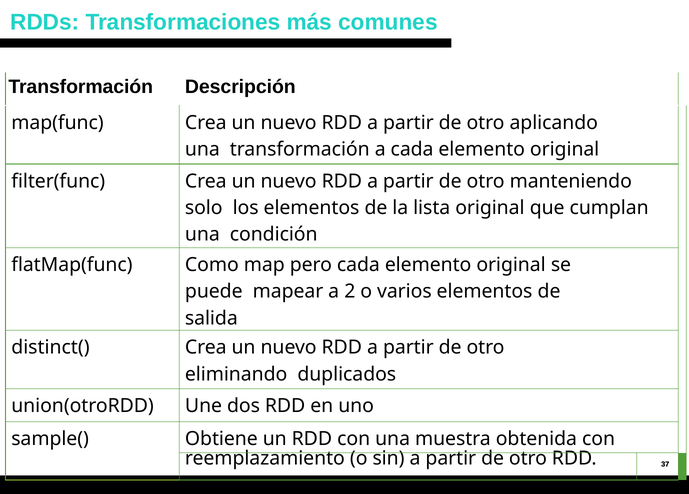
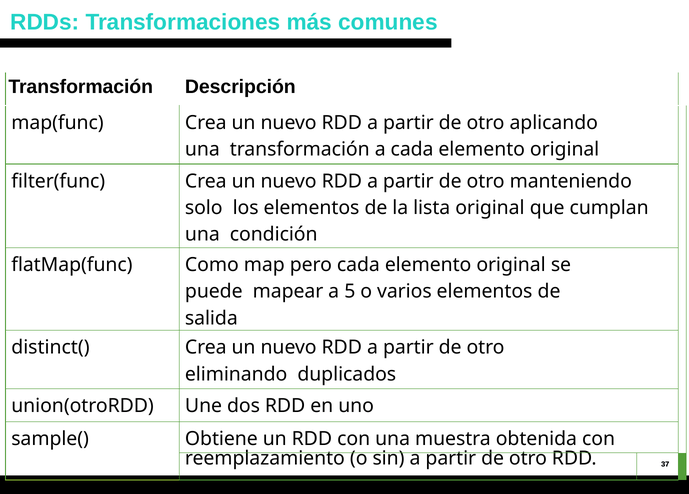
2: 2 -> 5 (350, 291)
